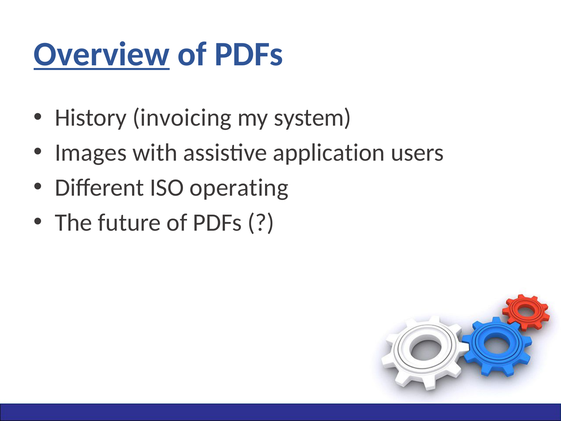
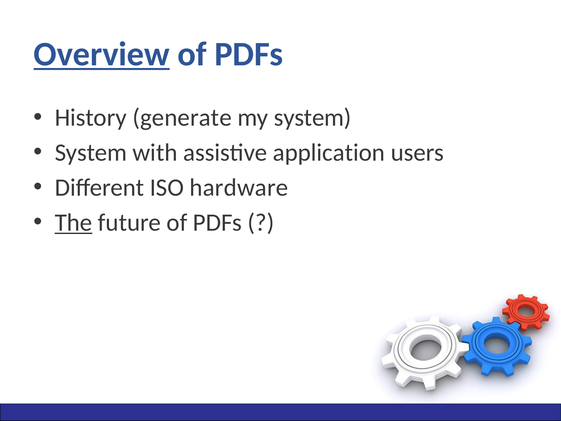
invoicing: invoicing -> generate (182, 118)
Images: Images -> System (91, 153)
operating: operating -> hardware (239, 188)
The underline: none -> present (74, 222)
